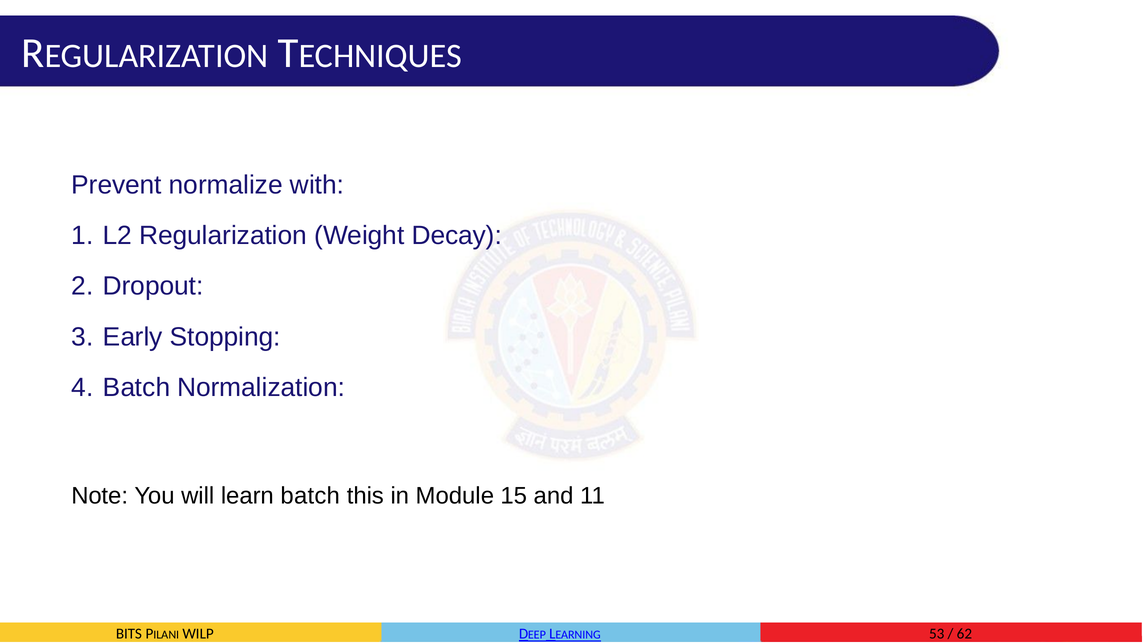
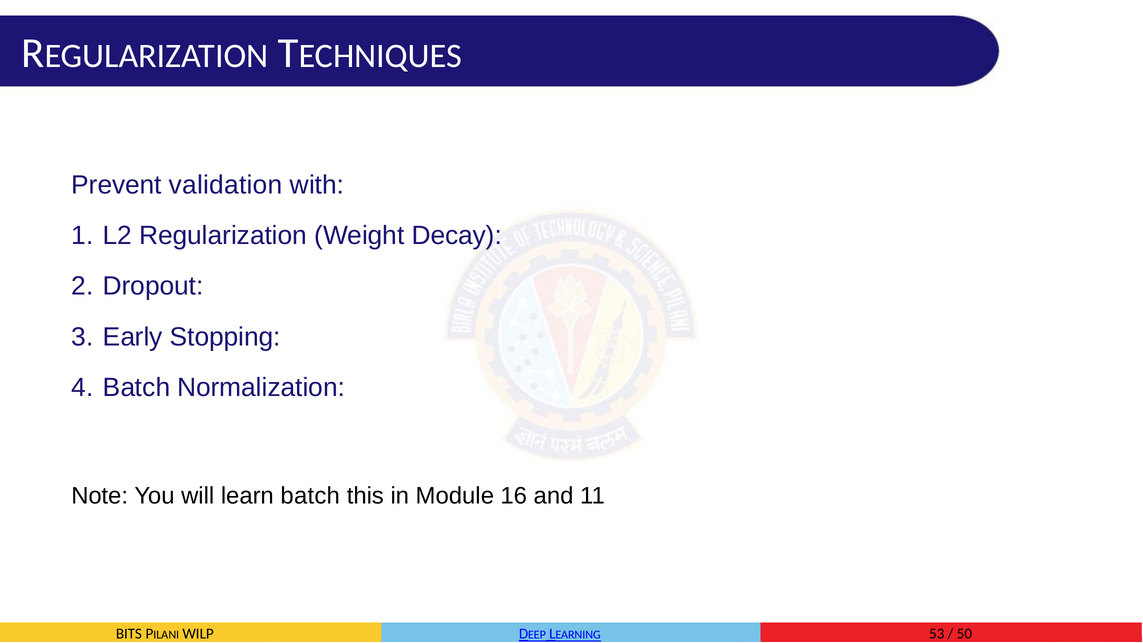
normalize: normalize -> validation (226, 185)
15: 15 -> 16 (514, 496)
62: 62 -> 50 (964, 634)
